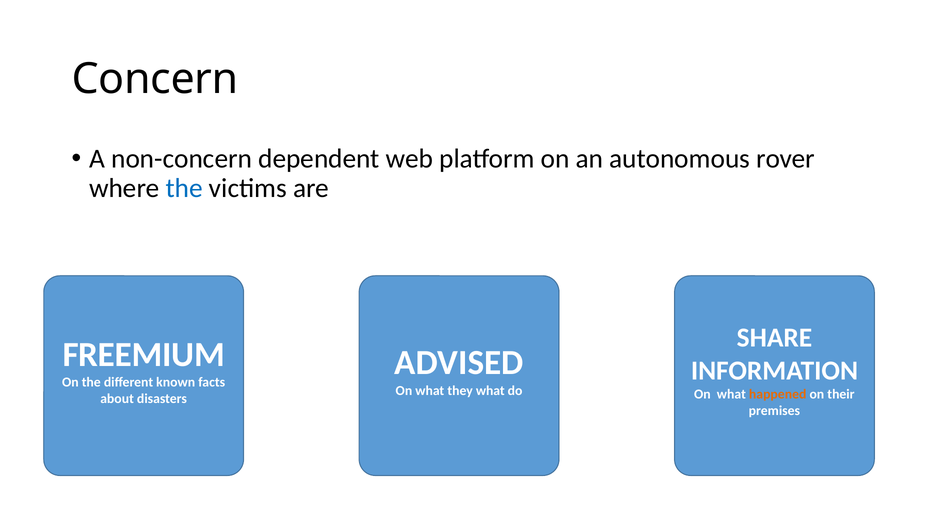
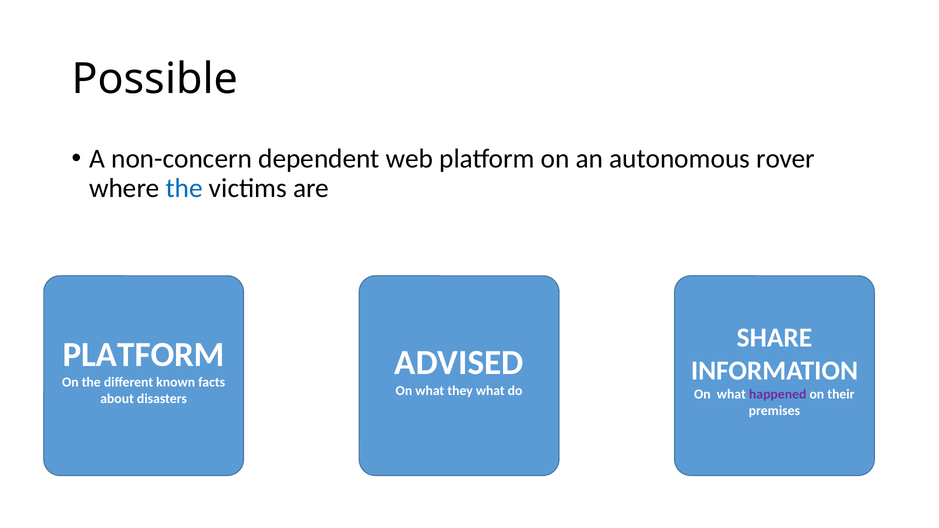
Concern: Concern -> Possible (155, 79)
FREEMIUM: FREEMIUM -> PLATFORM (144, 355)
happened colour: orange -> purple (778, 394)
